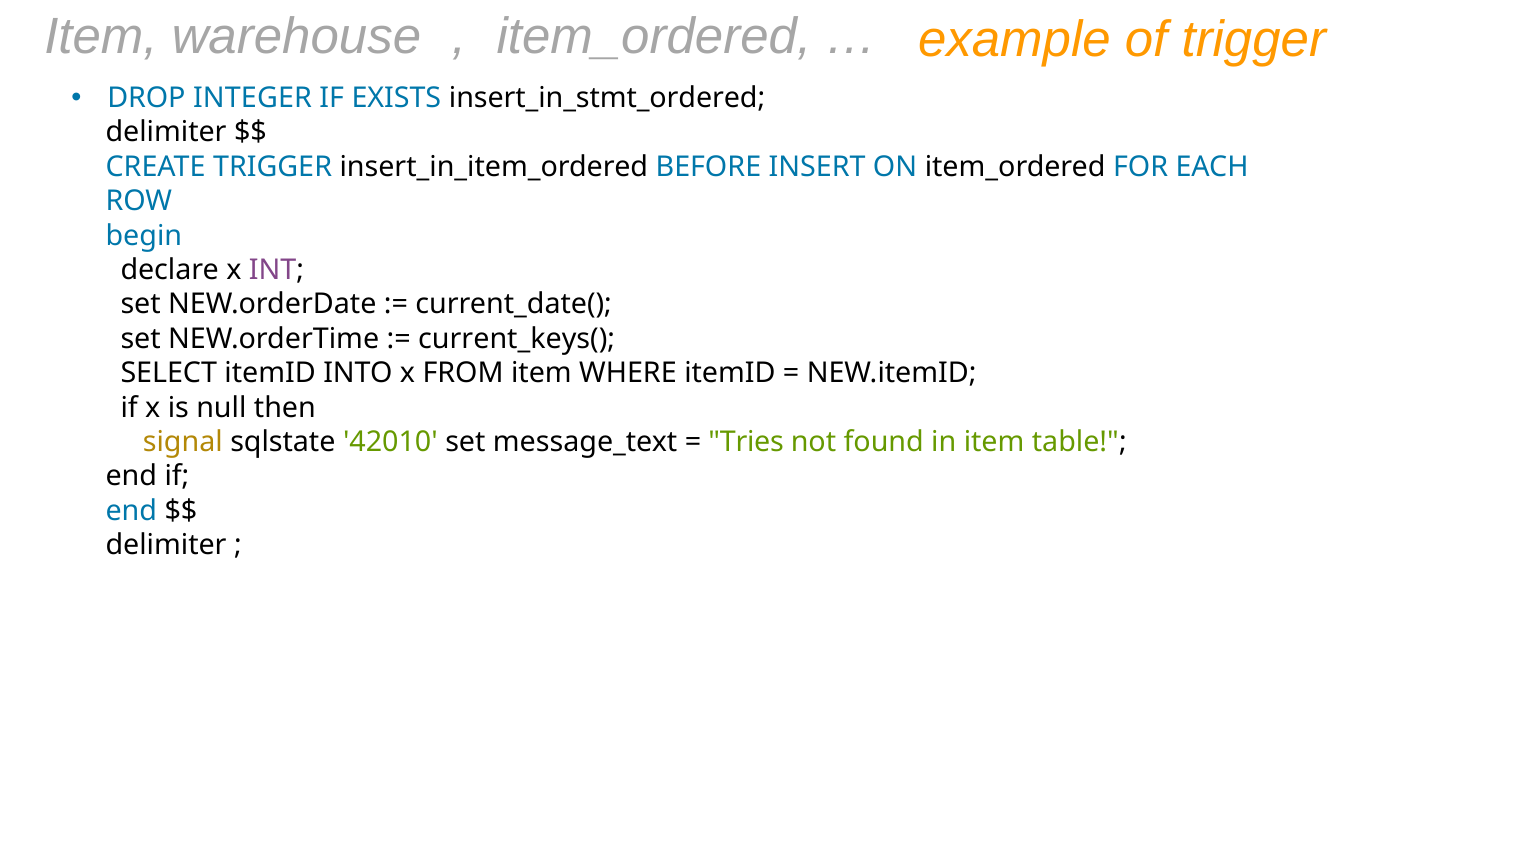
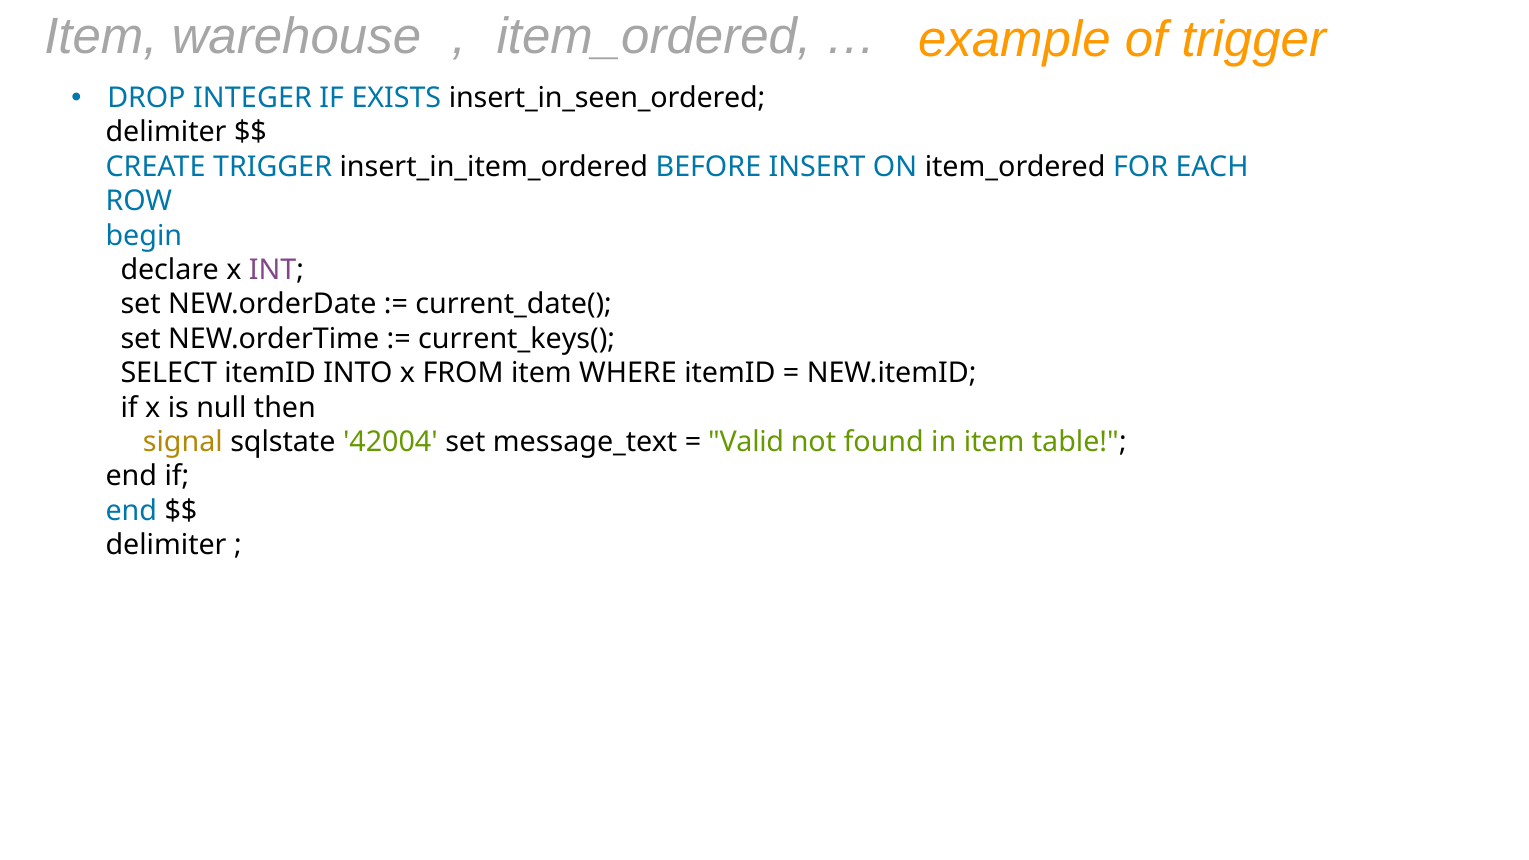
insert_in_stmt_ordered: insert_in_stmt_ordered -> insert_in_seen_ordered (607, 98)
42010: 42010 -> 42004 (390, 442)
Tries: Tries -> Valid (746, 442)
